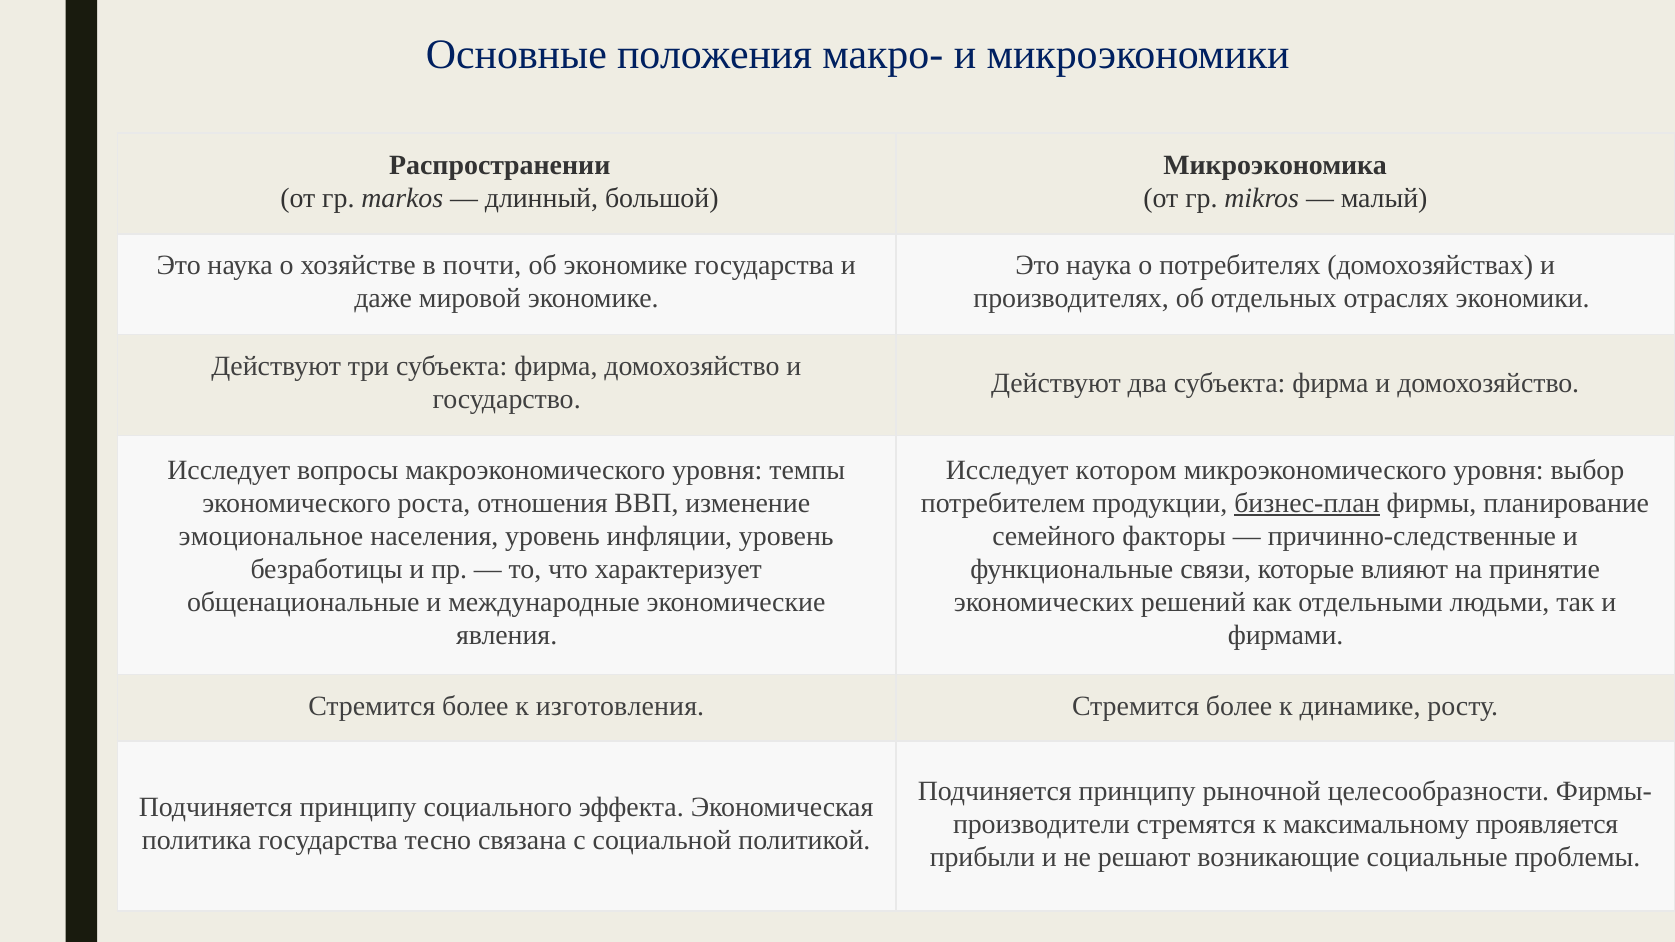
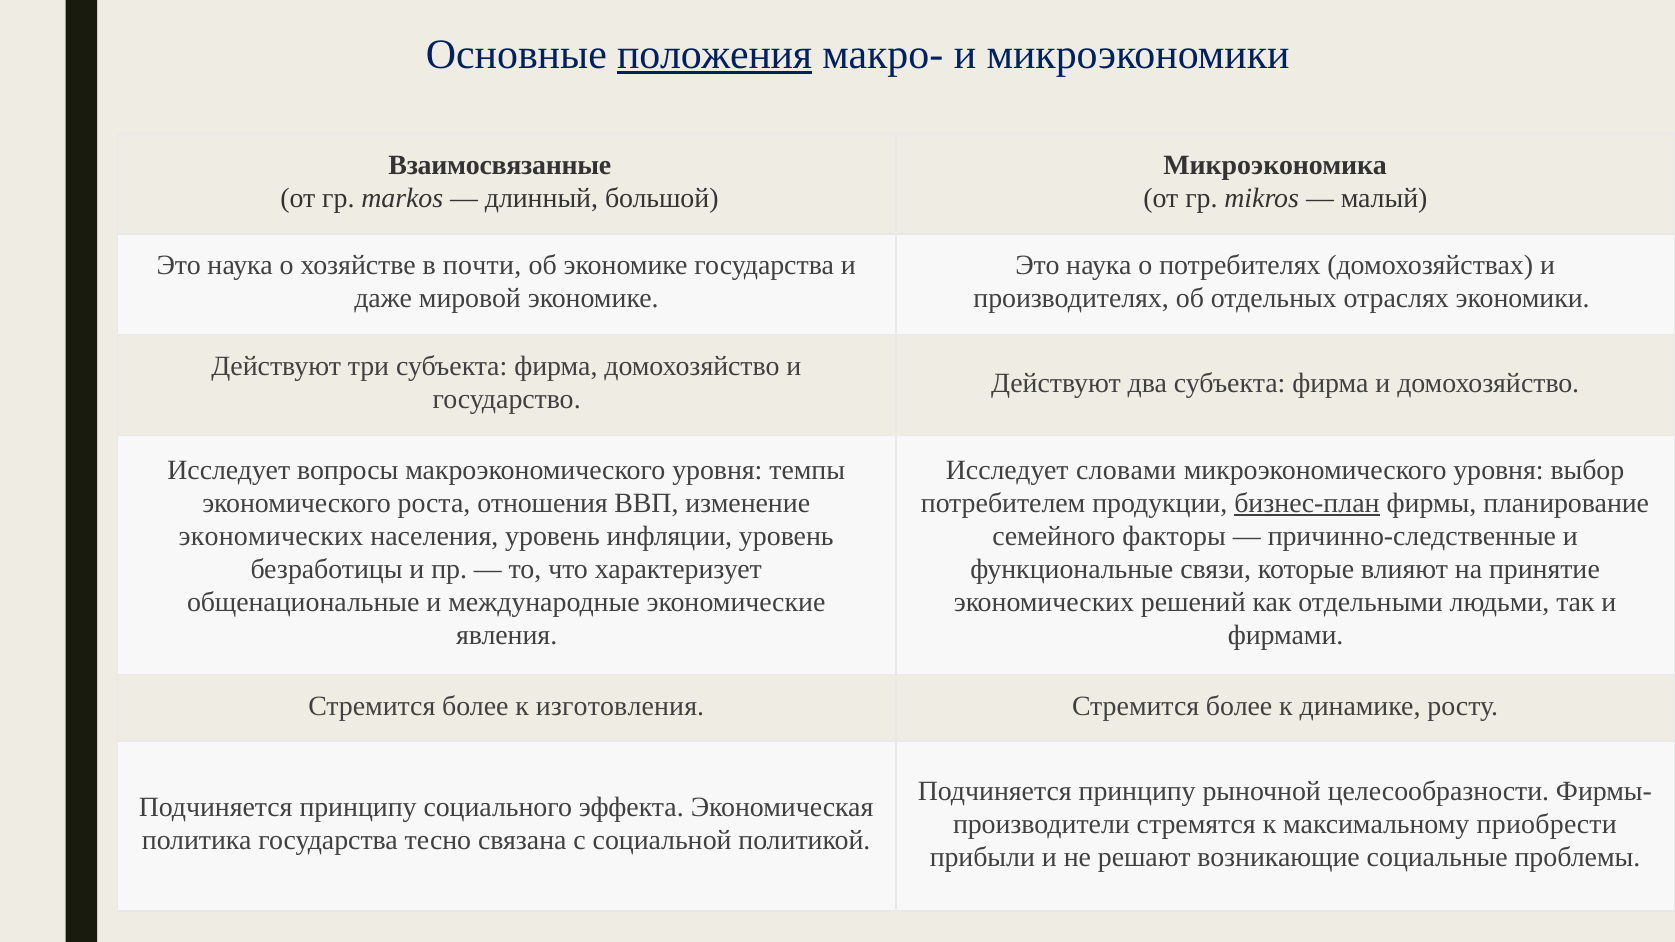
положения underline: none -> present (715, 54)
Распространении: Распространении -> Взаимосвязанные (500, 165)
котором: котором -> словами (1126, 470)
эмоциональное: эмоциональное -> экономических (271, 536)
проявляется: проявляется -> приобрести (1547, 824)
